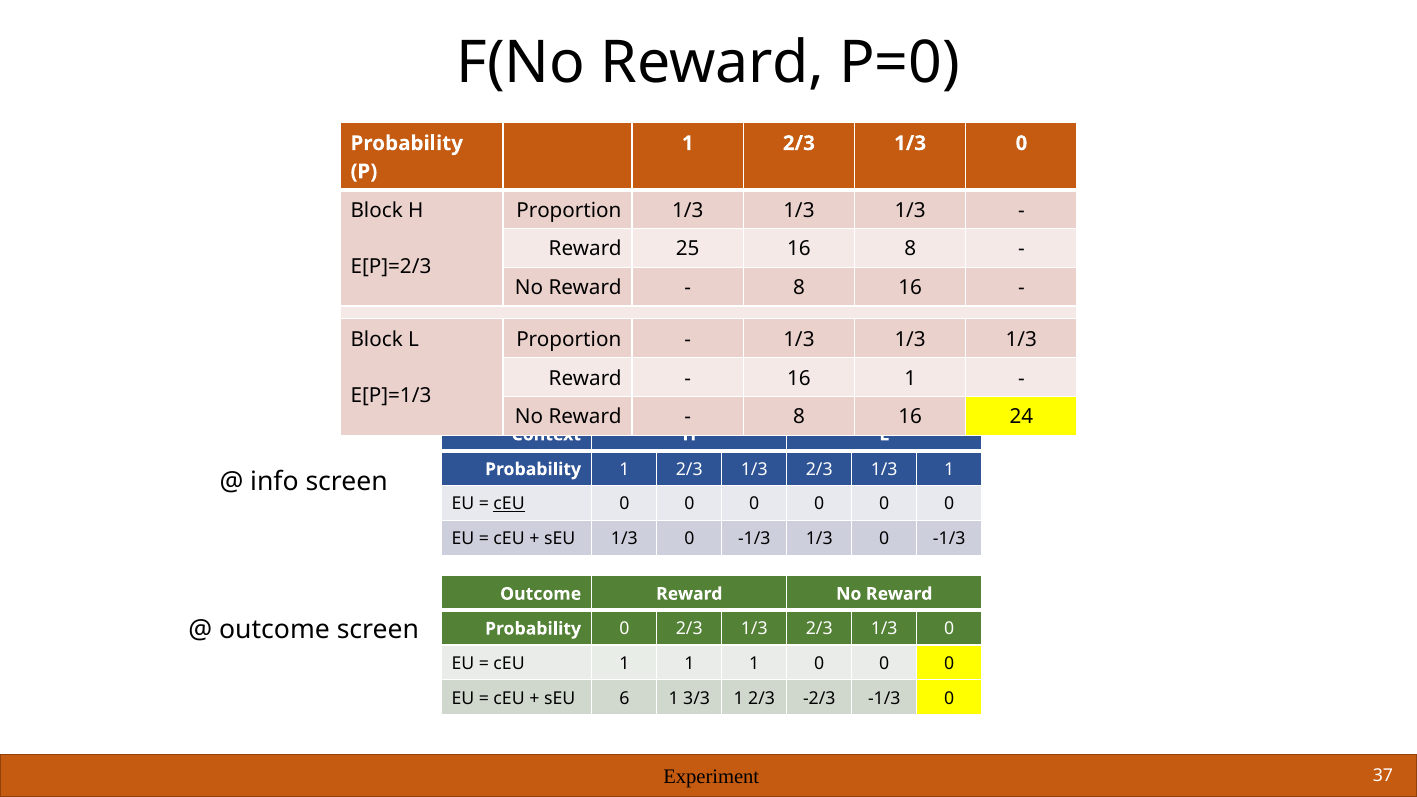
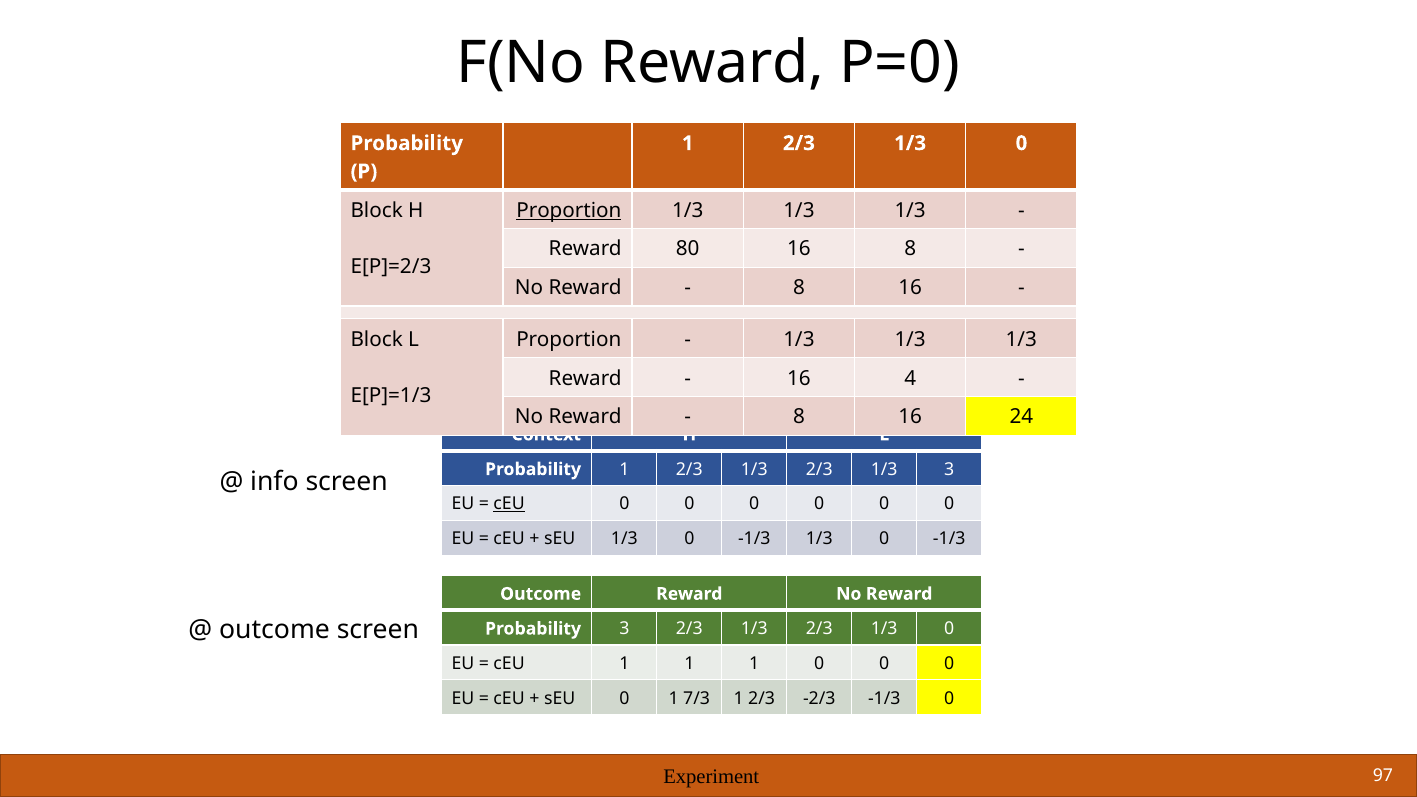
Proportion underline: none -> present (569, 210)
25: 25 -> 80 (688, 249)
16 1: 1 -> 4 (910, 378)
1/3 1: 1 -> 3 (949, 469)
Probability 0: 0 -> 3 (624, 629)
sEU 6: 6 -> 0 (624, 698)
3/3: 3/3 -> 7/3 (697, 698)
37: 37 -> 97 (1383, 776)
